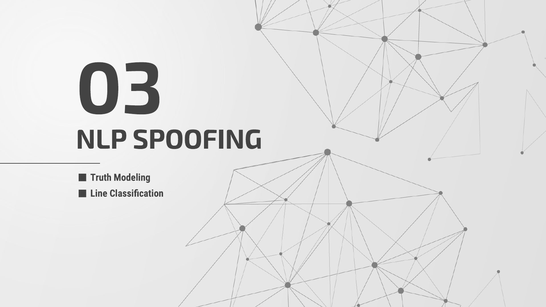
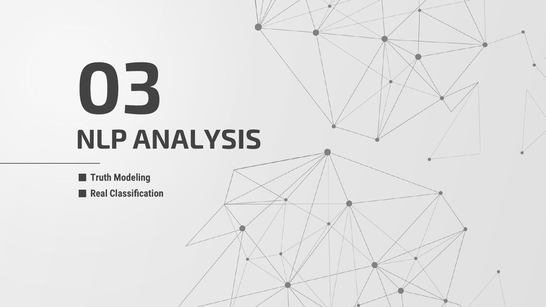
SPOOFING: SPOOFING -> ANALYSIS (197, 140)
Line: Line -> Real (99, 193)
